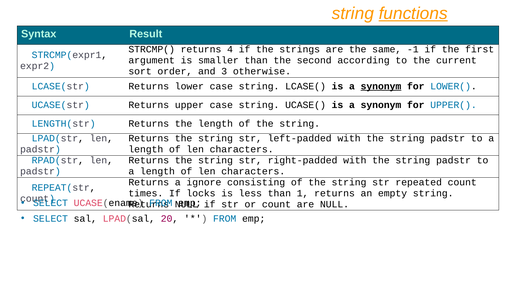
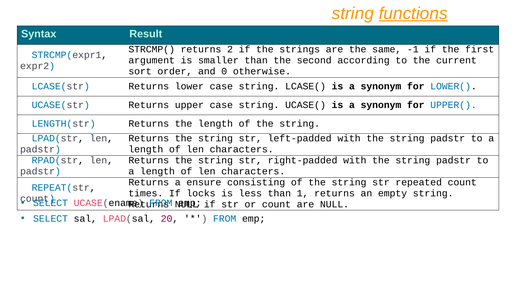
4: 4 -> 2 (230, 49)
3: 3 -> 0 (224, 71)
synonym underline: present -> none (381, 86)
ignore: ignore -> ensure (204, 182)
